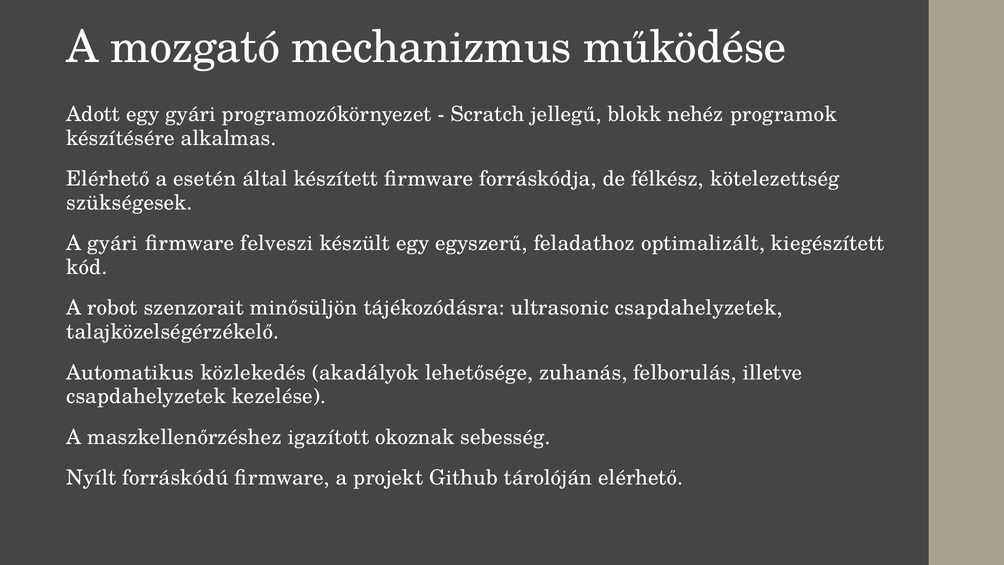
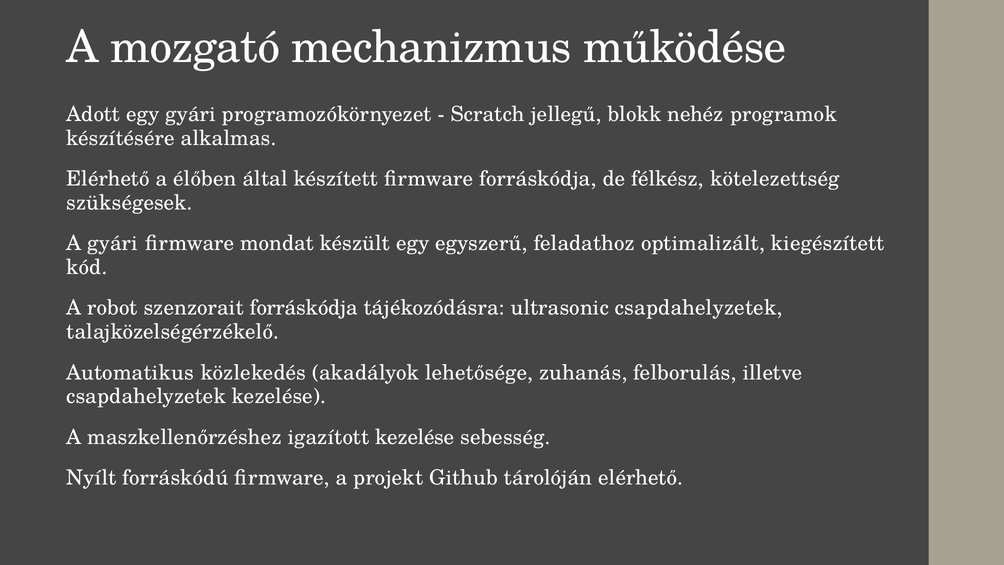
esetén: esetén -> élőben (205, 179)
felveszi: felveszi -> mondat (277, 243)
szenzorait minősüljön: minősüljön -> forráskódja (304, 308)
igazított okoznak: okoznak -> kezelése (415, 437)
